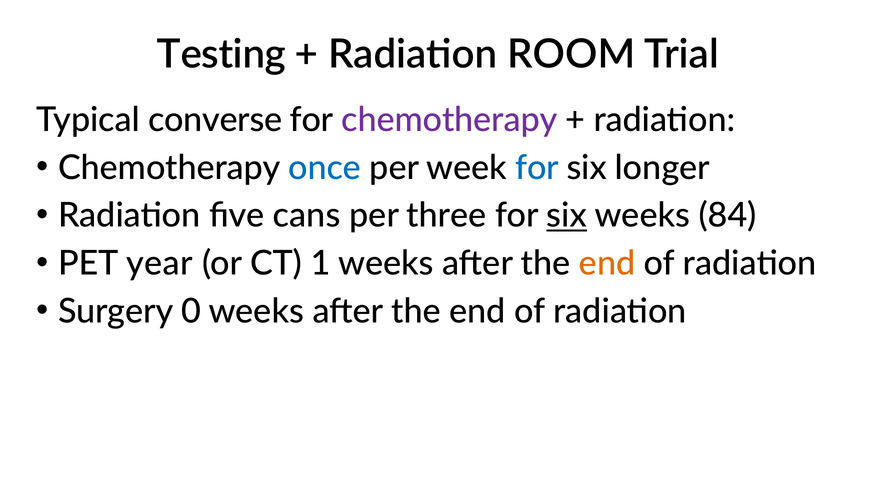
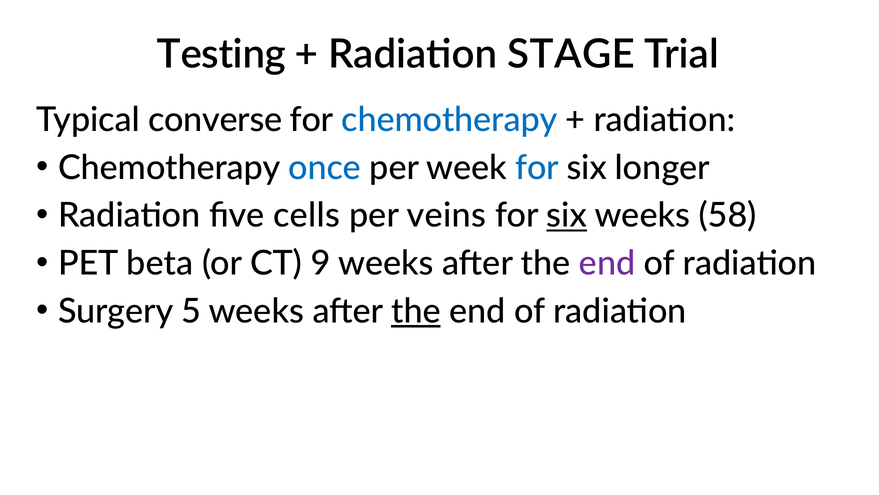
ROOM: ROOM -> STAGE (571, 54)
chemotherapy colour: purple -> blue (449, 120)
cans: cans -> cells (306, 215)
three: three -> veins (446, 215)
84: 84 -> 58 (728, 215)
year: year -> beta (160, 263)
1: 1 -> 9 (321, 263)
end colour: orange -> purple (607, 263)
0: 0 -> 5 (191, 311)
the underline: none -> present (416, 311)
